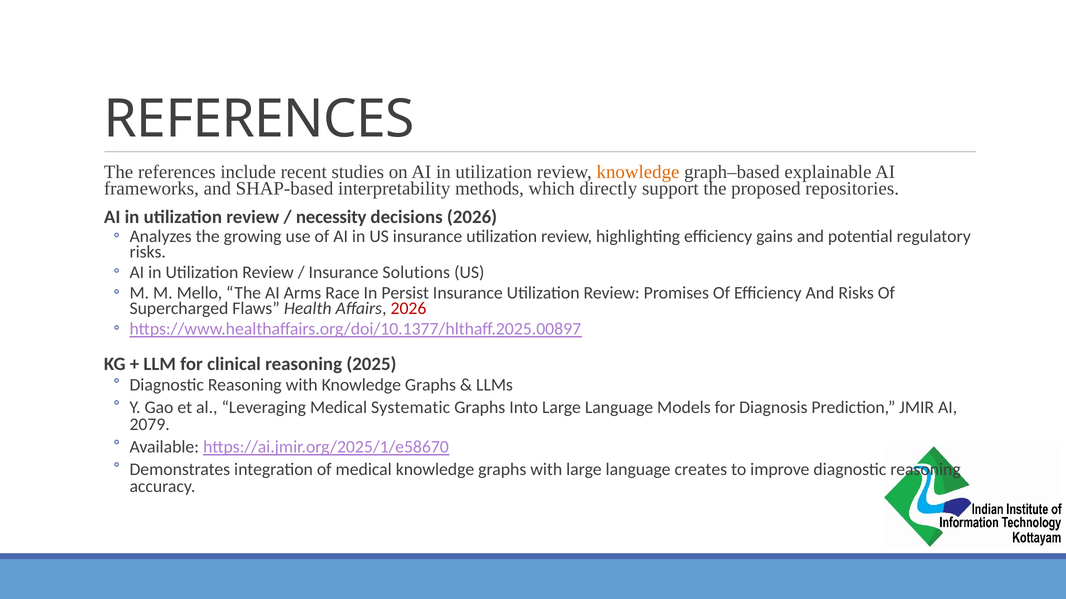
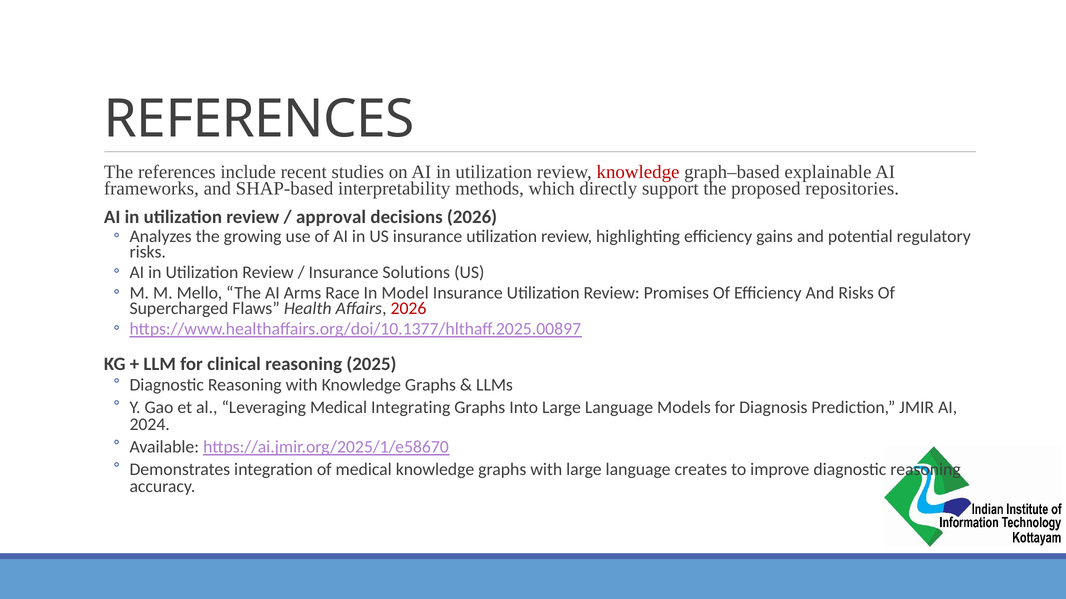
knowledge colour: orange -> red (638, 172)
necessity: necessity -> approval (331, 217)
Persist: Persist -> Model (405, 293)
Systematic: Systematic -> Integrating (411, 408)
2079: 2079 -> 2024 (150, 425)
